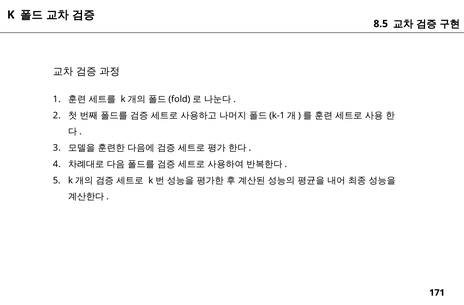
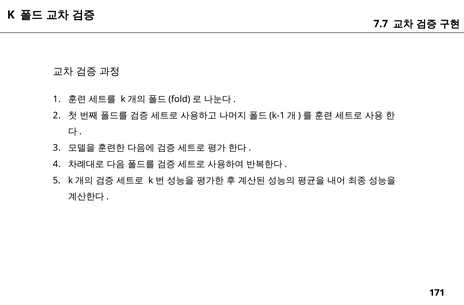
8.5: 8.5 -> 7.7 (381, 24)
